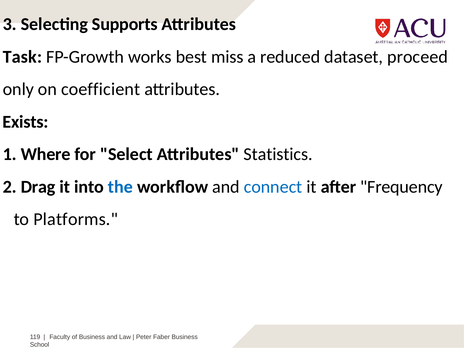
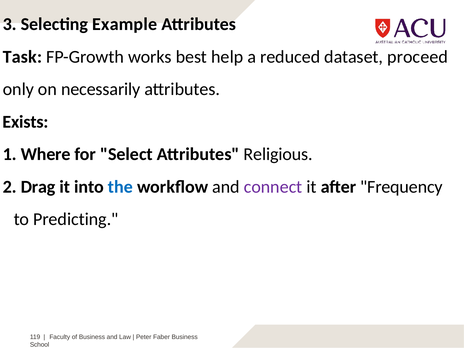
Supports: Supports -> Example (125, 24)
miss: miss -> help (227, 57)
coefficient: coefficient -> necessarily (101, 89)
Statistics: Statistics -> Religious (278, 154)
connect colour: blue -> purple (273, 187)
Platforms: Platforms -> Predicting (76, 219)
